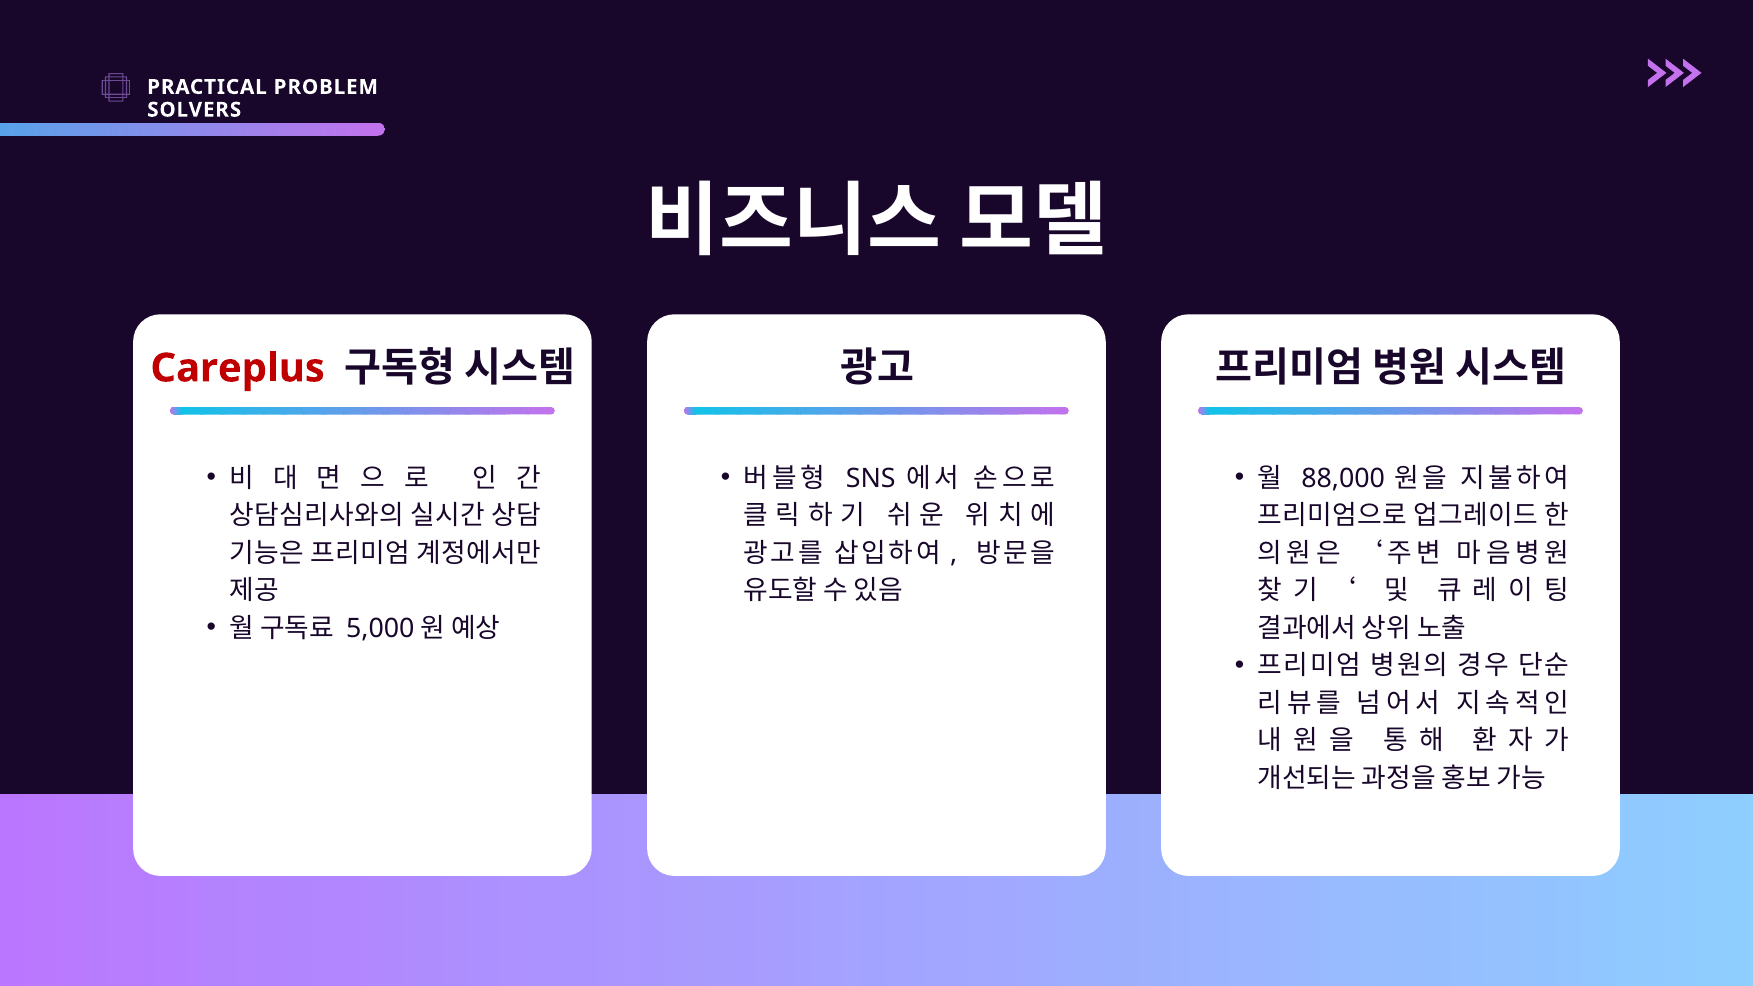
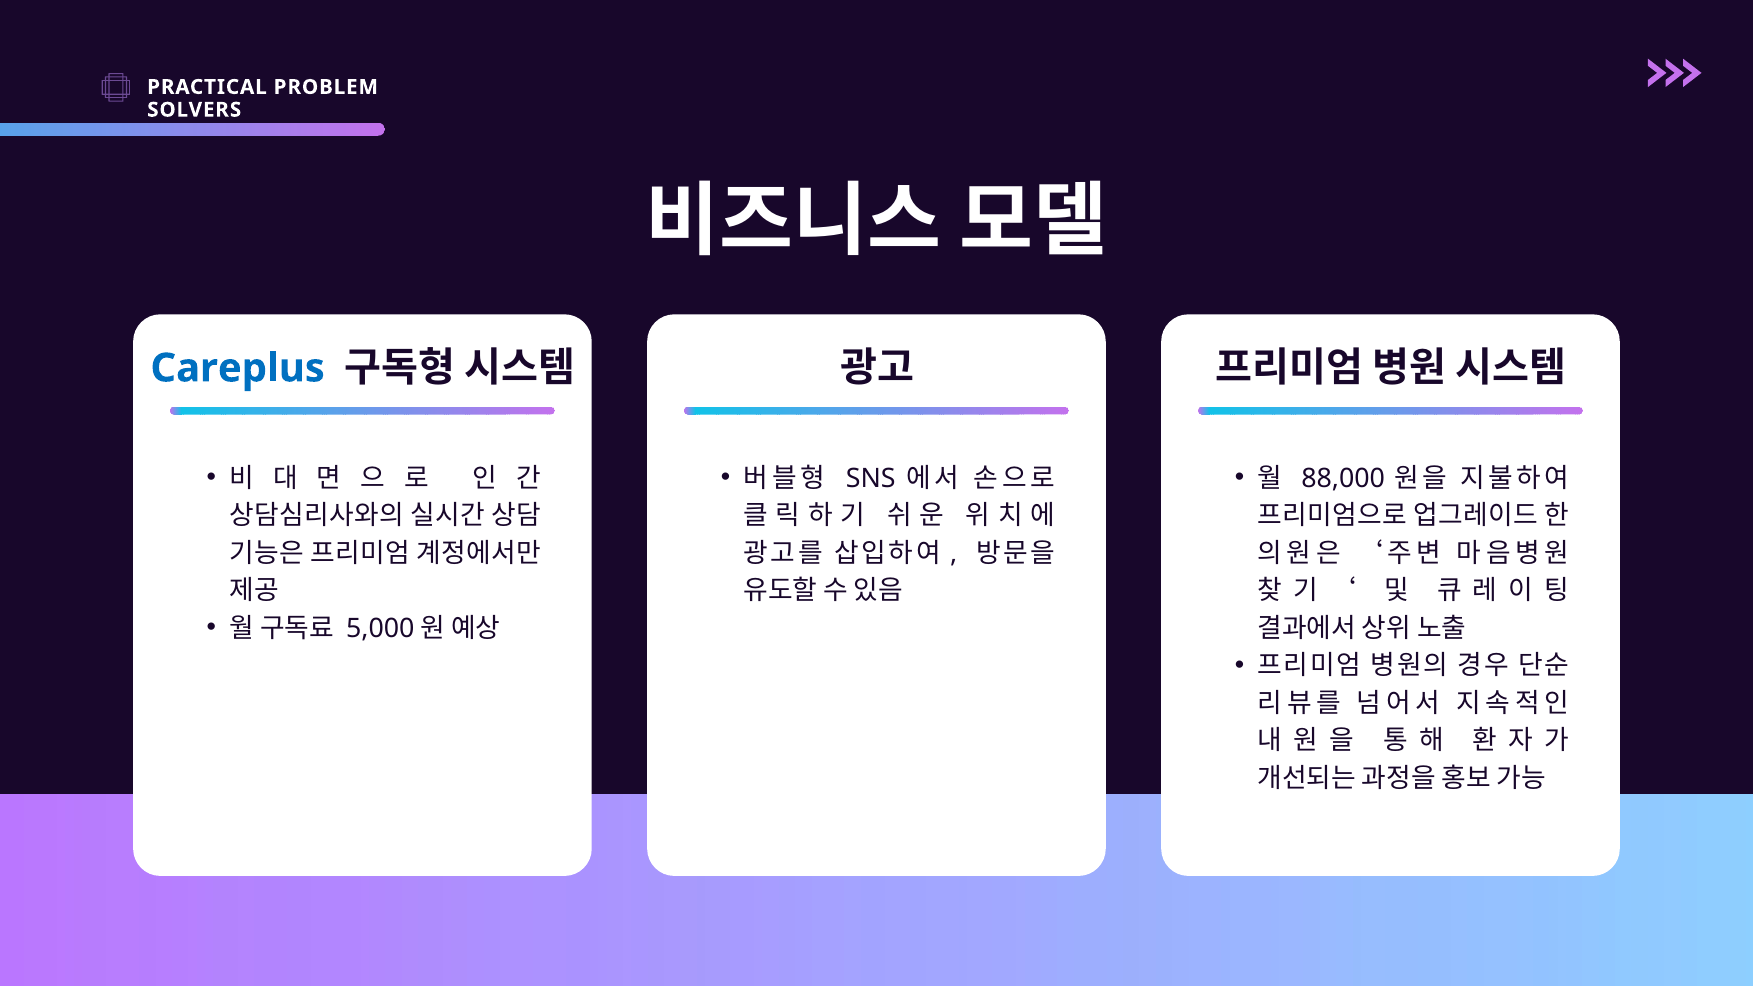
Careplus colour: red -> blue (238, 368)
